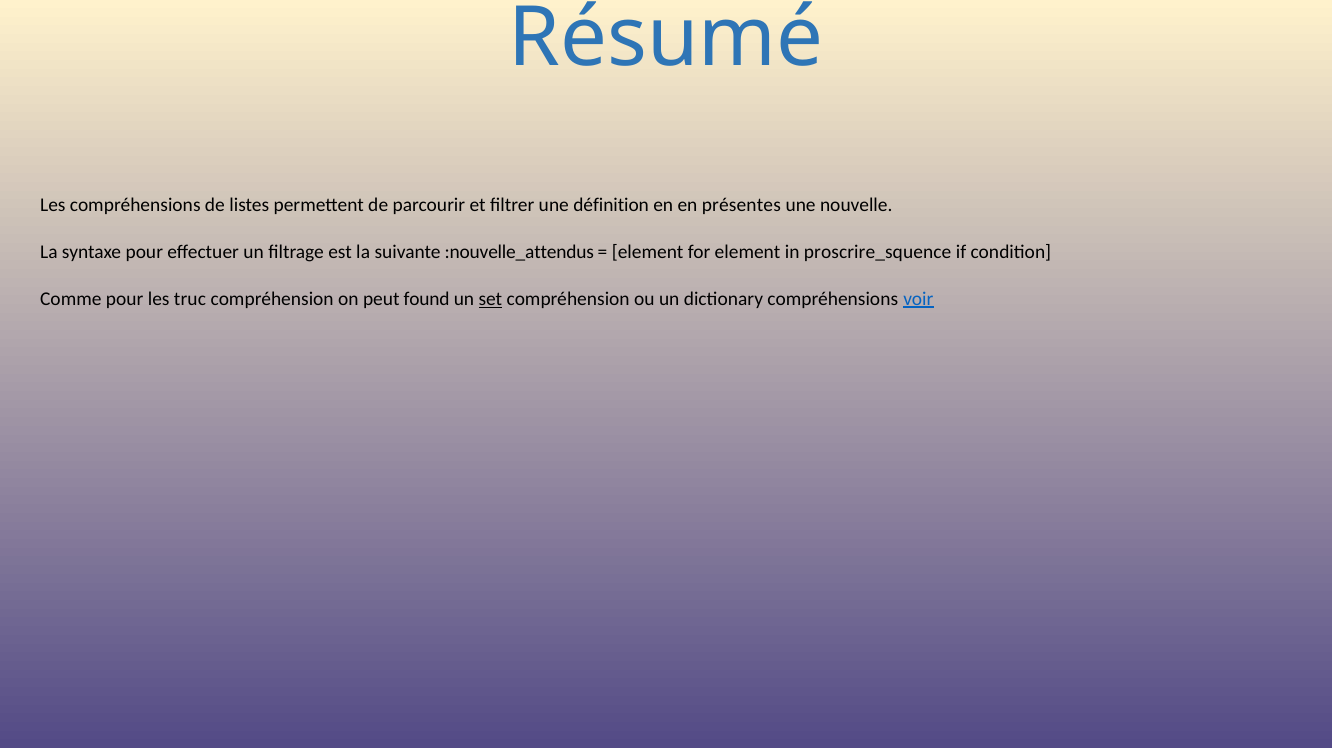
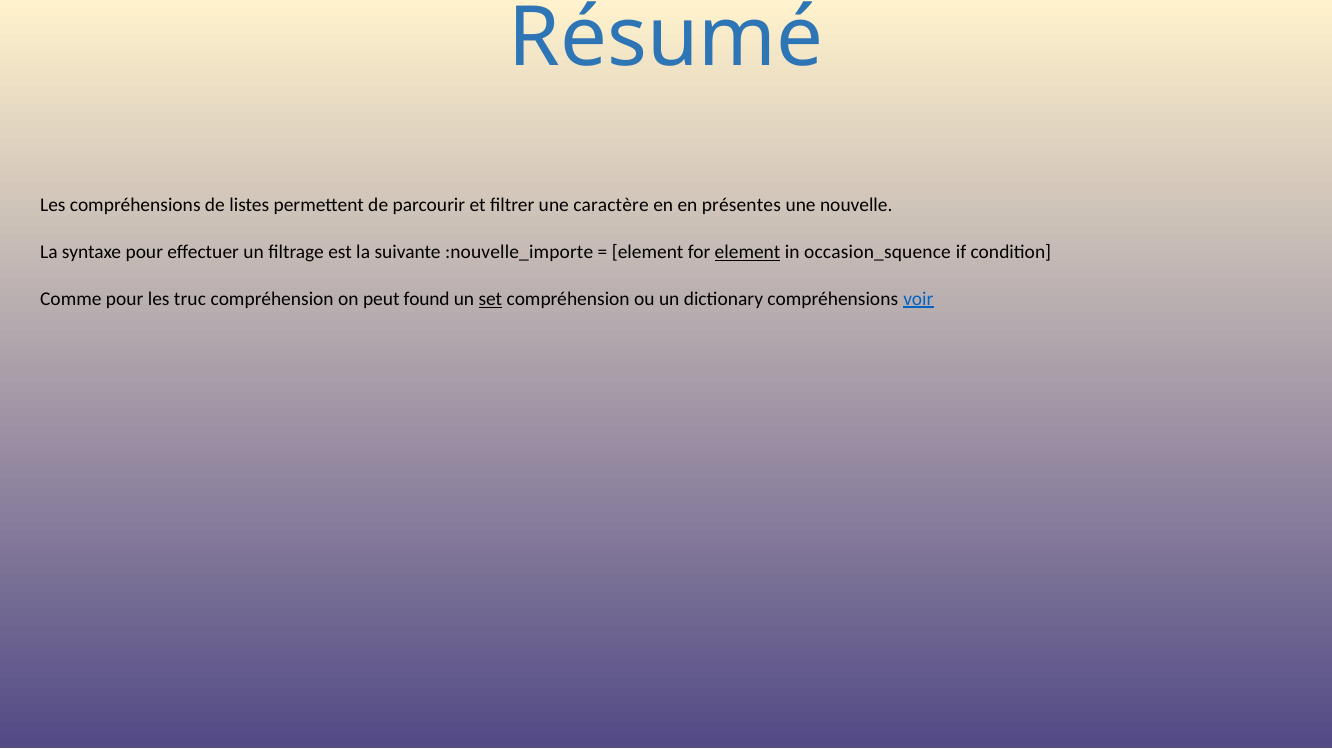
définition: définition -> caractère (611, 206)
:nouvelle_attendus: :nouvelle_attendus -> :nouvelle_importe (519, 252)
element underline: none -> present (748, 252)
proscrire_squence: proscrire_squence -> occasion_squence (878, 252)
